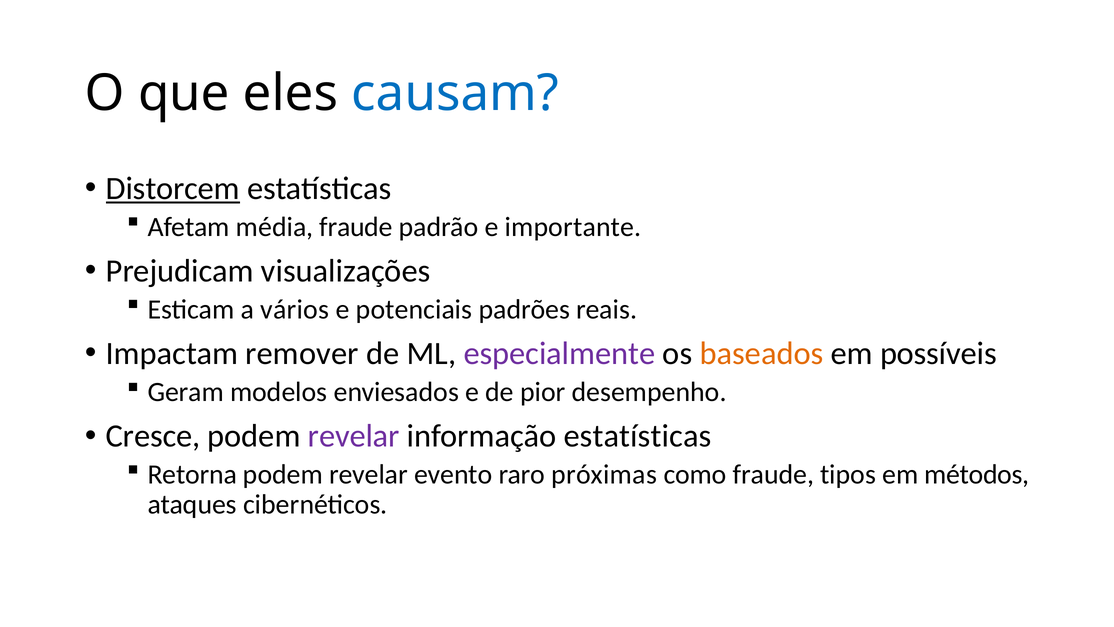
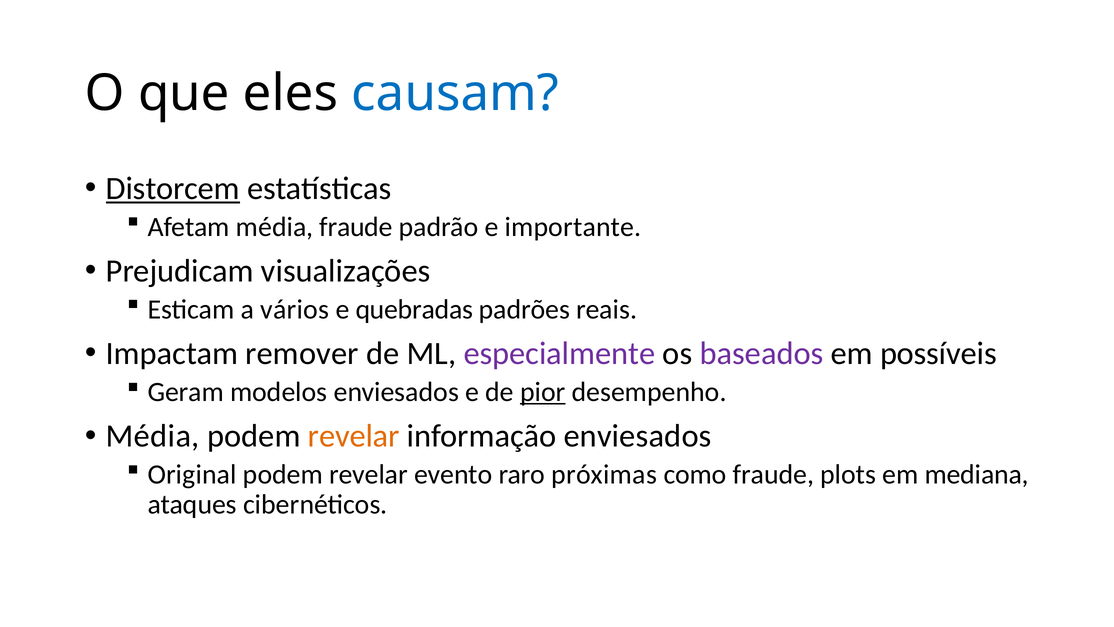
potenciais: potenciais -> quebradas (414, 309)
baseados colour: orange -> purple (762, 353)
pior underline: none -> present (543, 392)
Cresce: Cresce -> Média (153, 436)
revelar colour: purple -> orange (354, 436)
informação estatísticas: estatísticas -> enviesados (638, 436)
Retorna: Retorna -> Original (192, 474)
tipos: tipos -> plots (848, 474)
métodos: métodos -> mediana (977, 474)
